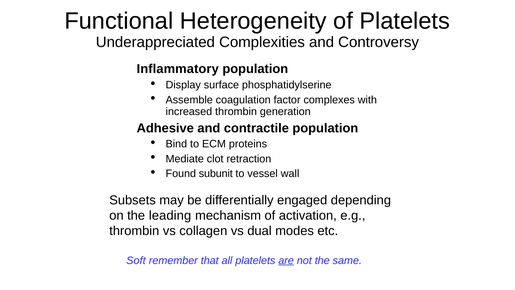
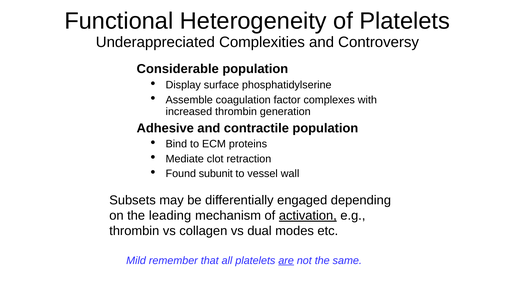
Inflammatory: Inflammatory -> Considerable (178, 69)
activation underline: none -> present (308, 215)
Soft: Soft -> Mild (136, 260)
